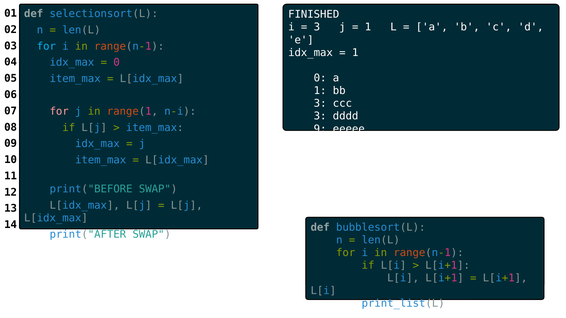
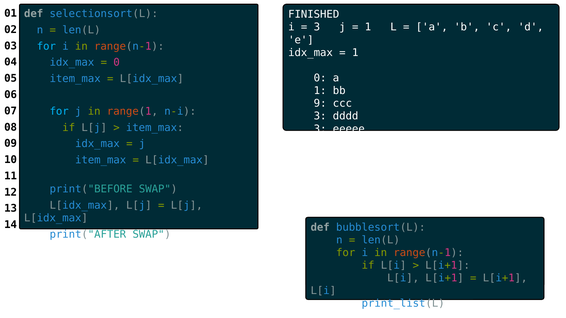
3: 3 -> 9 (320, 104)
for colour: pink -> light blue (59, 111)
9: 9 -> 3 (320, 129)
